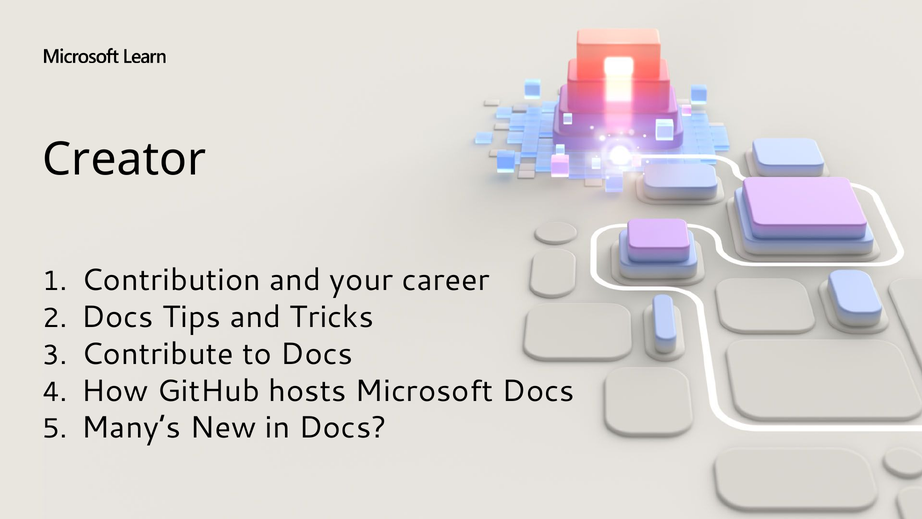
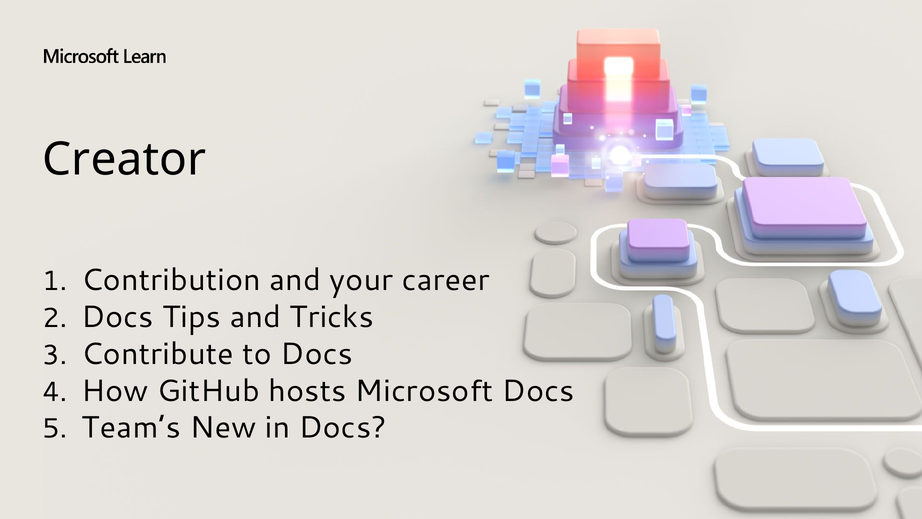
Many’s: Many’s -> Team’s (131, 427)
